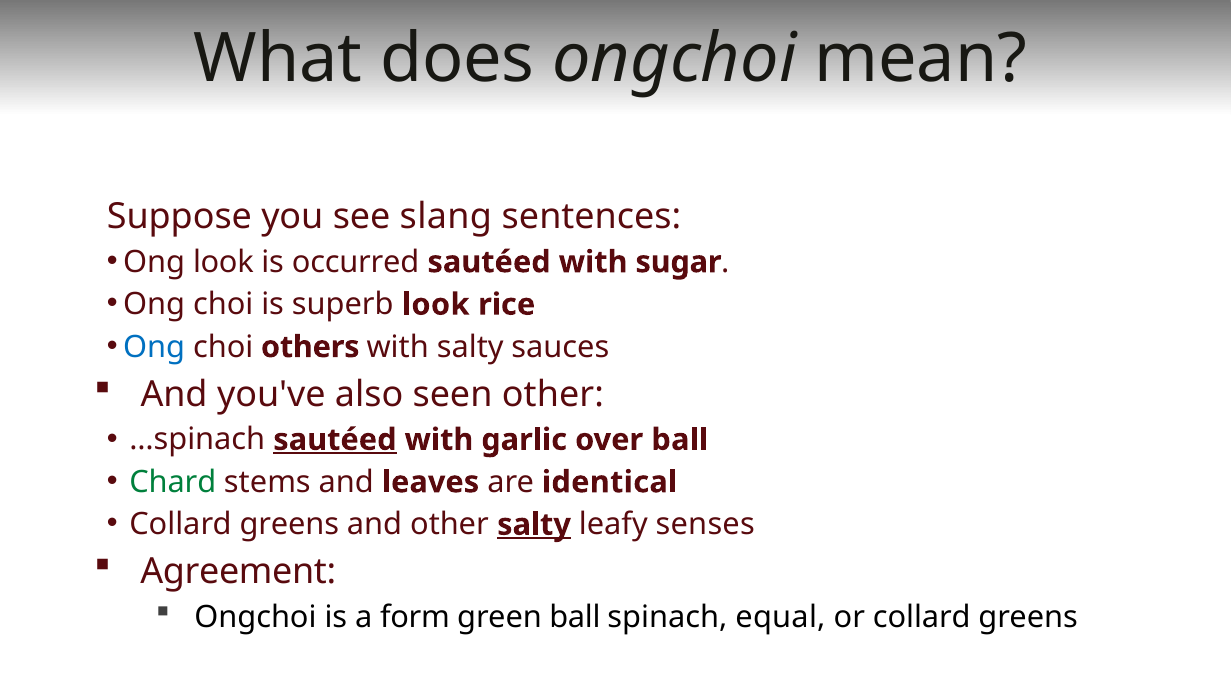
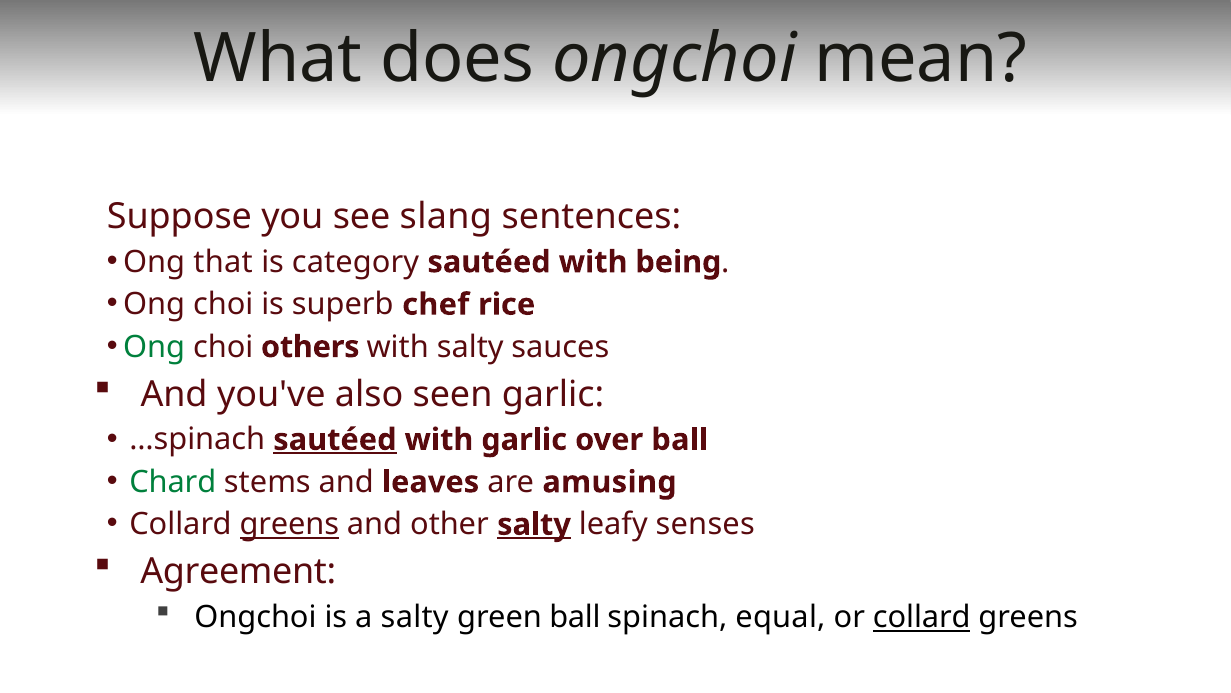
Ong look: look -> that (223, 262)
occurred: occurred -> category (355, 262)
sugar: sugar -> being (678, 262)
superb look: look -> chef (436, 304)
Ong colour: blue -> green (154, 347)
seen other: other -> garlic (553, 394)
identical: identical -> amusing (610, 482)
greens underline: none -> present (289, 524)
a form: form -> salty (415, 617)
collard underline: none -> present (922, 617)
